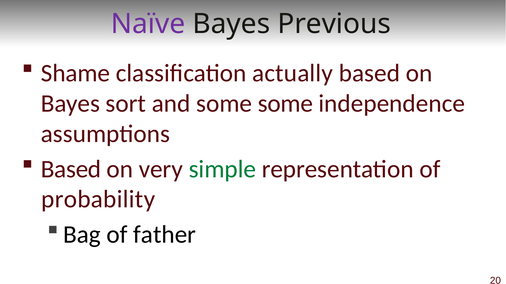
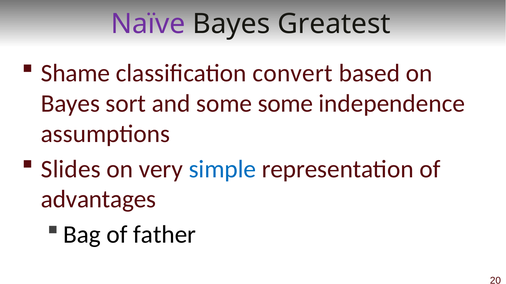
Previous: Previous -> Greatest (334, 24)
actually: actually -> convert (293, 73)
Based: Based -> Slides (71, 169)
simple colour: green -> blue (222, 169)
probability: probability -> advantages (98, 200)
